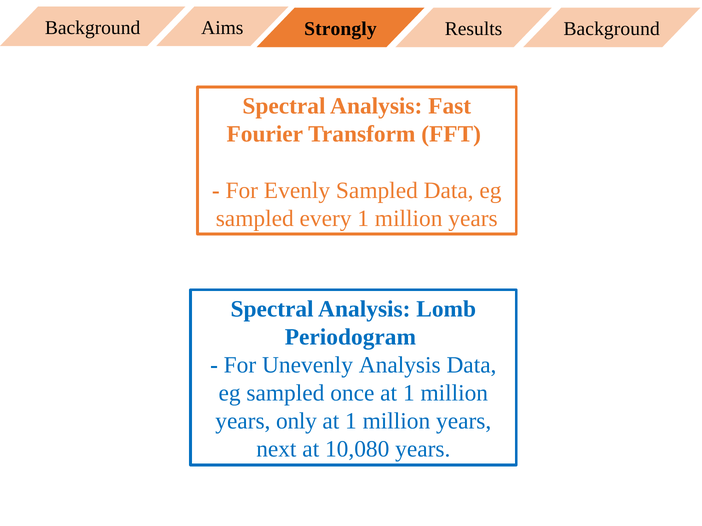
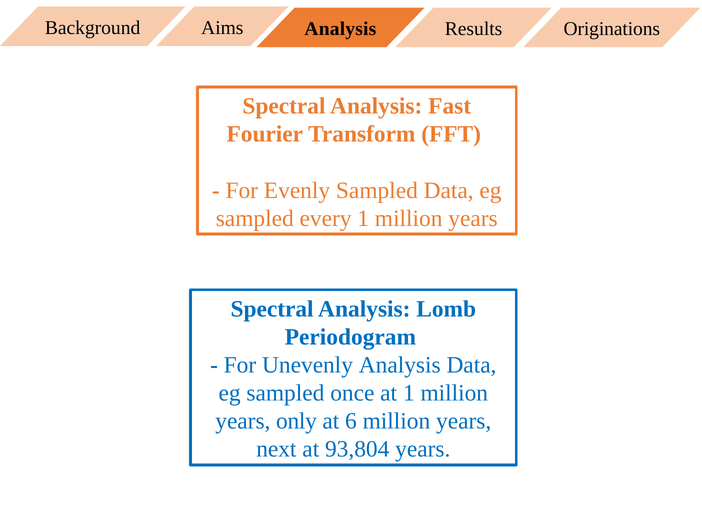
Aims Strongly: Strongly -> Analysis (340, 29)
Results Background: Background -> Originations (612, 29)
1: 1 -> 6 (351, 422)
10,080: 10,080 -> 93,804 (357, 450)
